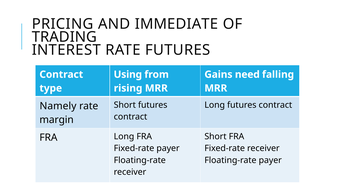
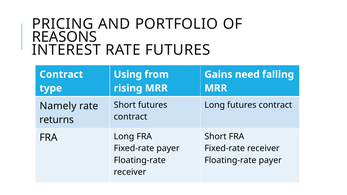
IMMEDIATE: IMMEDIATE -> PORTFOLIO (176, 24)
TRADING: TRADING -> REASONS (64, 37)
margin: margin -> returns (57, 120)
